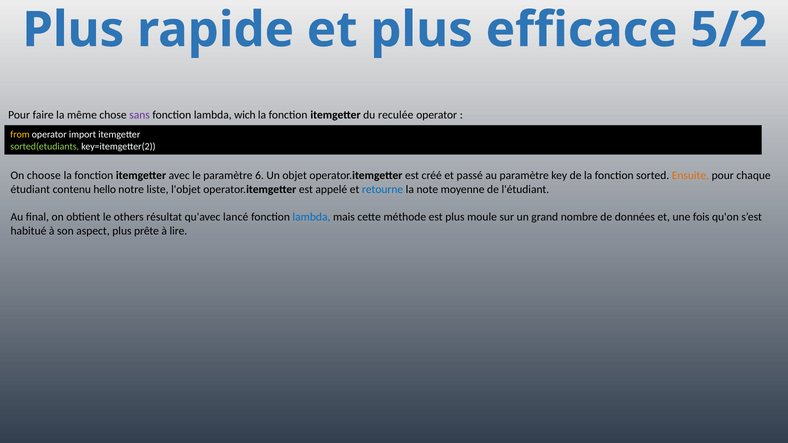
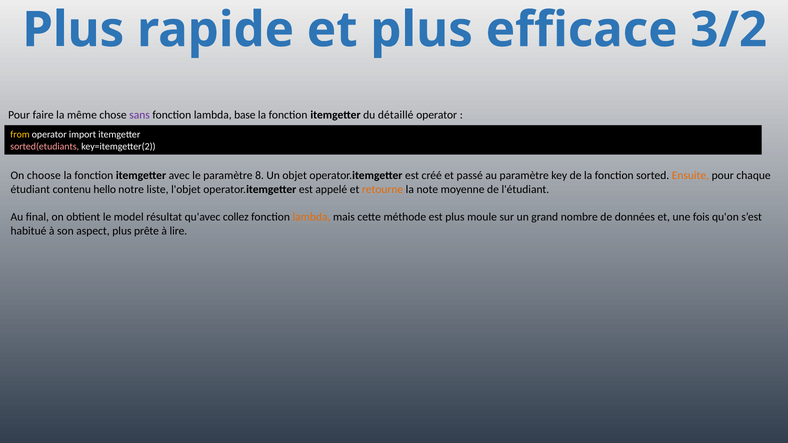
5/2: 5/2 -> 3/2 (729, 30)
wich: wich -> base (245, 115)
reculée: reculée -> détaillé (396, 115)
sorted(etudiants colour: light green -> pink (45, 147)
6: 6 -> 8 (259, 176)
retourne colour: blue -> orange (383, 189)
others: others -> model (129, 217)
lancé: lancé -> collez (236, 217)
lambda colour: blue -> orange (311, 217)
